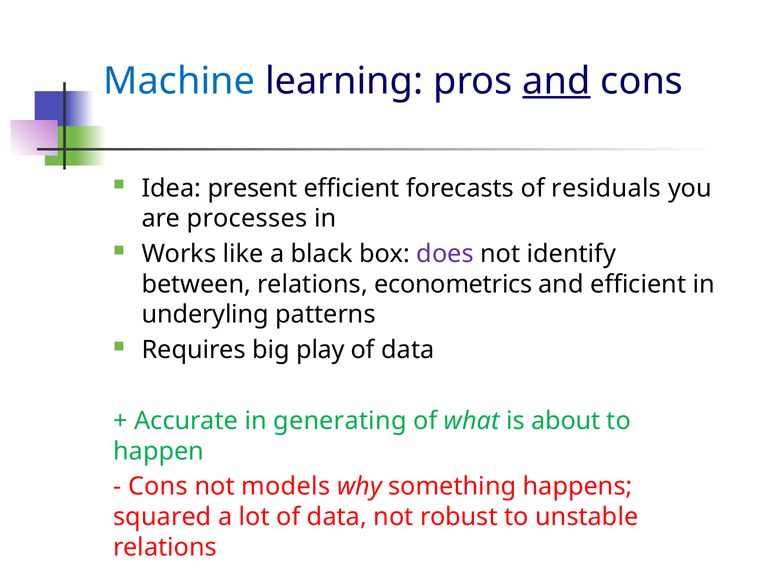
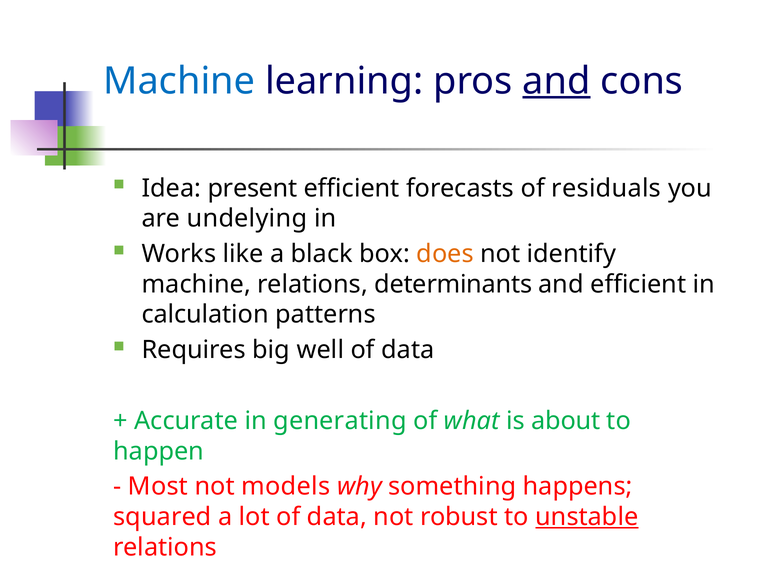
processes: processes -> undelying (247, 219)
does colour: purple -> orange (445, 254)
between: between -> machine (196, 284)
econometrics: econometrics -> determinants (453, 284)
underyling: underyling -> calculation (205, 315)
play: play -> well (320, 350)
Cons: Cons -> Most (158, 487)
unstable underline: none -> present (587, 517)
